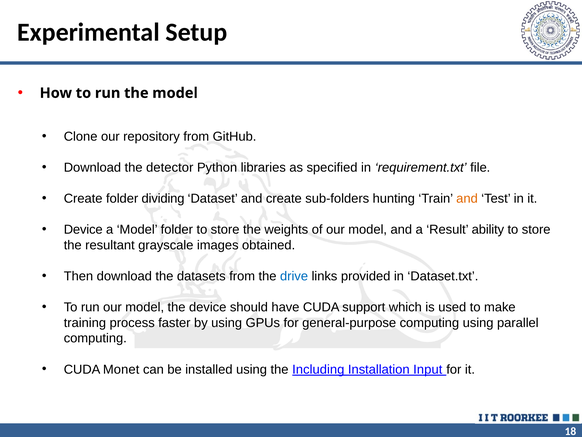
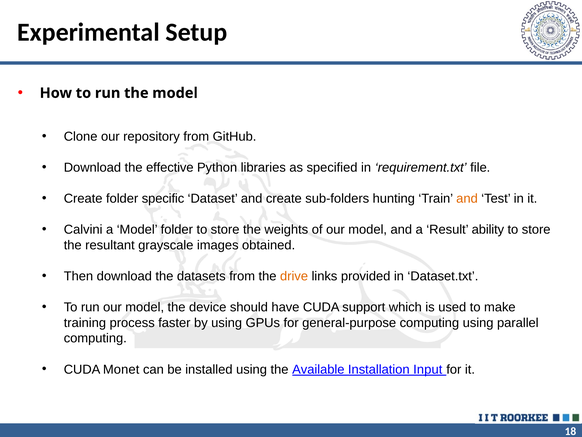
detector: detector -> effective (170, 167)
dividing: dividing -> specific (163, 198)
Device: Device -> Calvini (83, 229)
drive colour: blue -> orange (294, 276)
Including: Including -> Available (318, 369)
